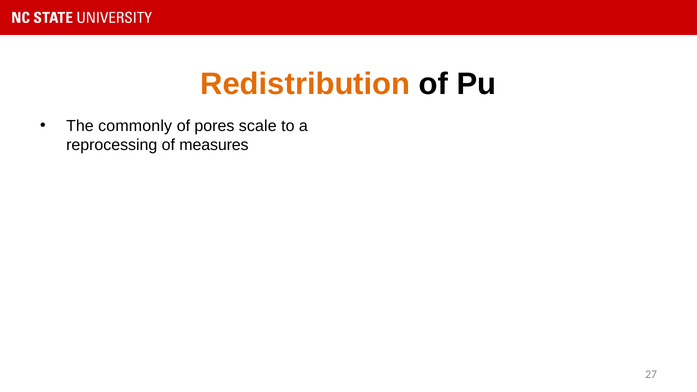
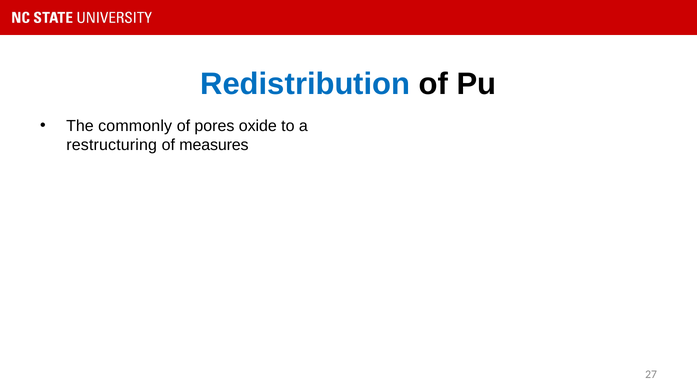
Redistribution colour: orange -> blue (305, 84)
scale: scale -> oxide (258, 126)
reprocessing: reprocessing -> restructuring (112, 145)
